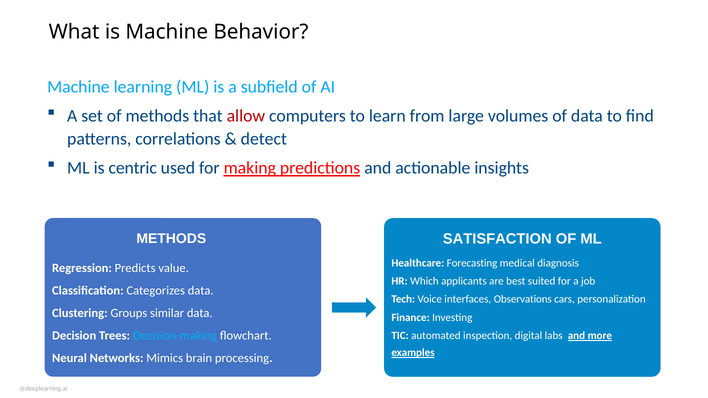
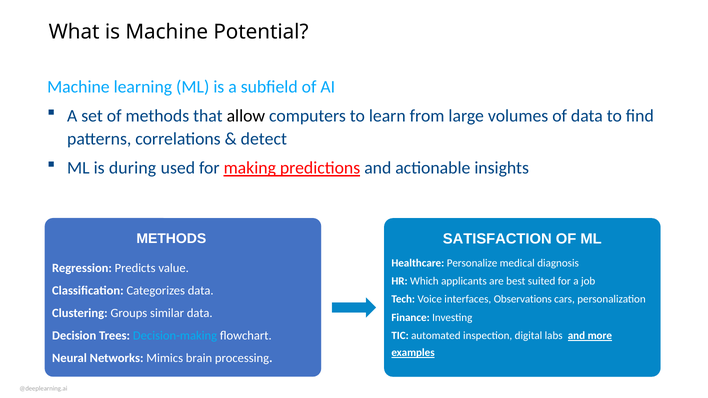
Behavior: Behavior -> Potential (261, 32)
allow colour: red -> black (246, 116)
centric: centric -> during (133, 168)
Forecasting: Forecasting -> Personalize (472, 263)
